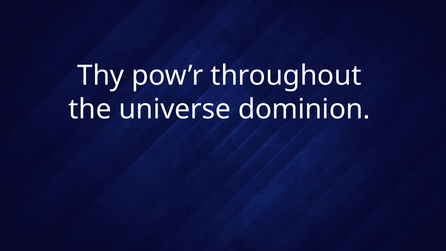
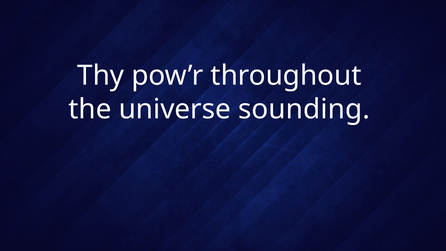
dominion: dominion -> sounding (304, 109)
